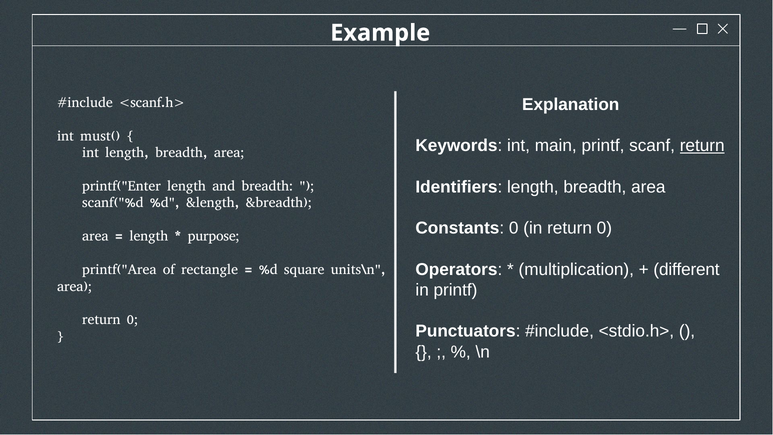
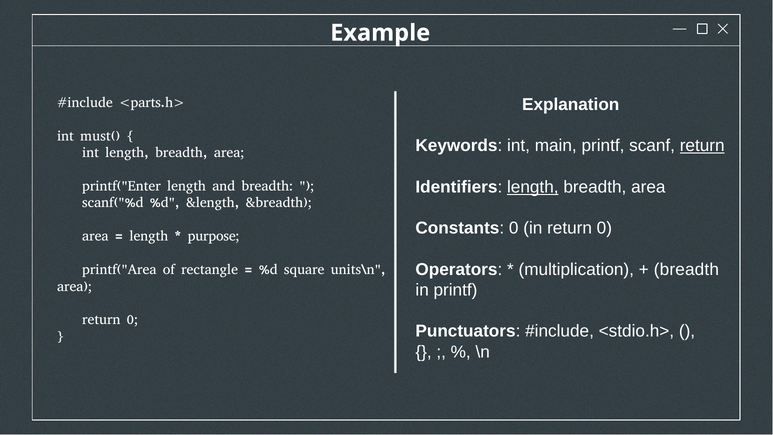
<scanf.h>: <scanf.h> -> <parts.h> (152, 102)
length underline: none -> present (533, 187)
different: different -> breadth (686, 269)
